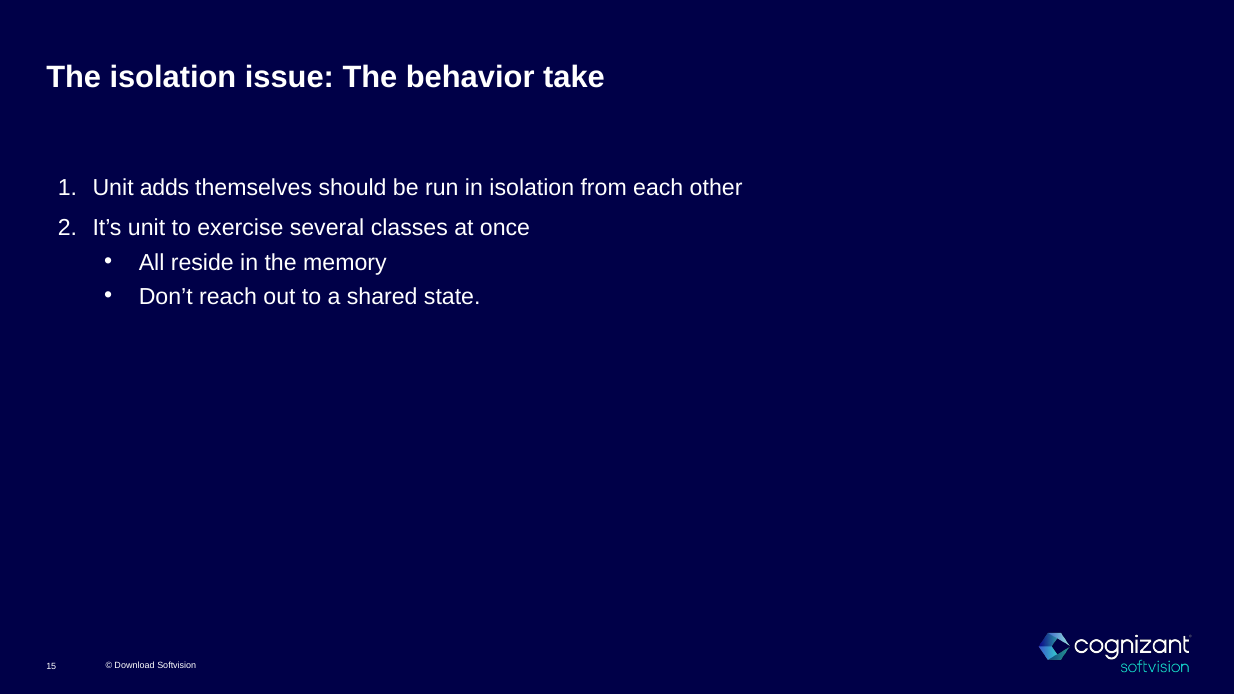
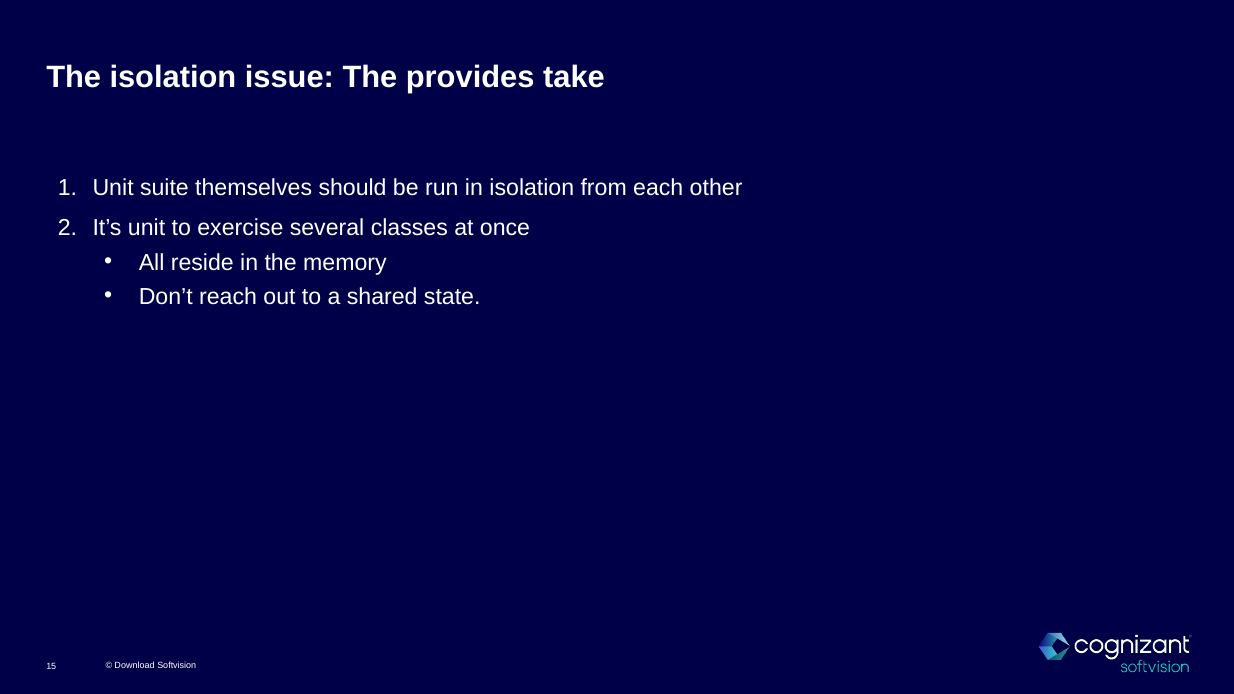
behavior: behavior -> provides (470, 77)
adds: adds -> suite (164, 188)
